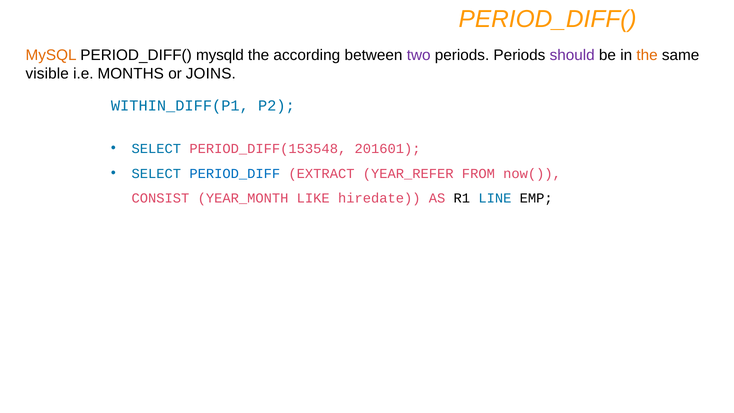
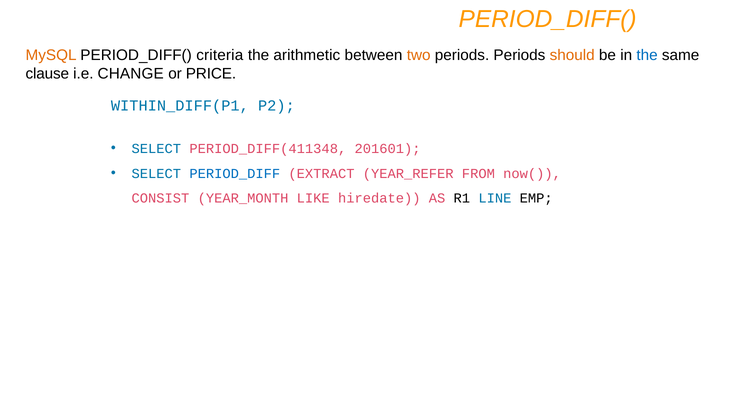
mysqld: mysqld -> criteria (220, 55)
according: according -> arithmetic (307, 55)
two colour: purple -> orange (419, 55)
should colour: purple -> orange (572, 55)
the colour: orange -> blue (647, 55)
visible: visible -> clause (47, 74)
MONTHS: MONTHS -> CHANGE (131, 74)
JOINS: JOINS -> PRICE (211, 74)
PERIOD_DIFF(153548: PERIOD_DIFF(153548 -> PERIOD_DIFF(411348 (268, 149)
